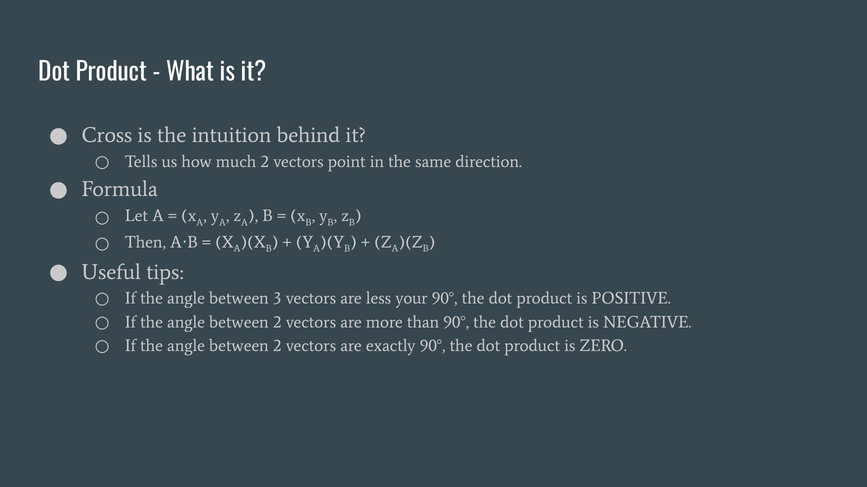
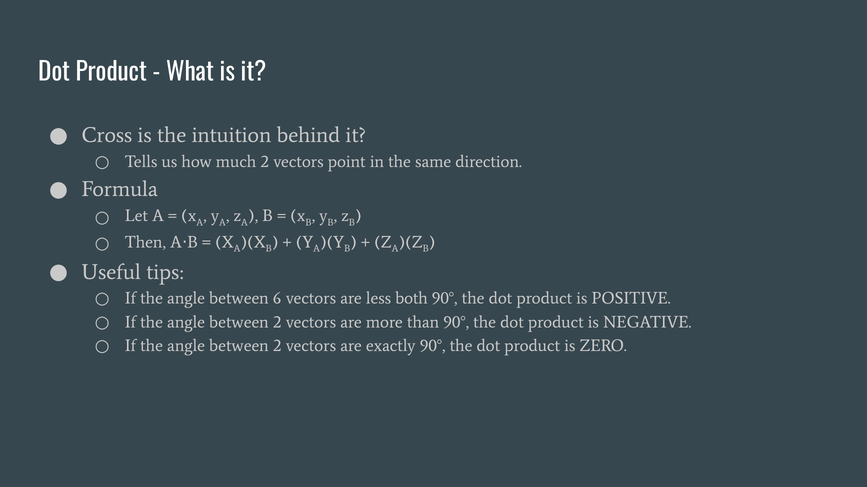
3: 3 -> 6 (277, 299)
your: your -> both (412, 299)
